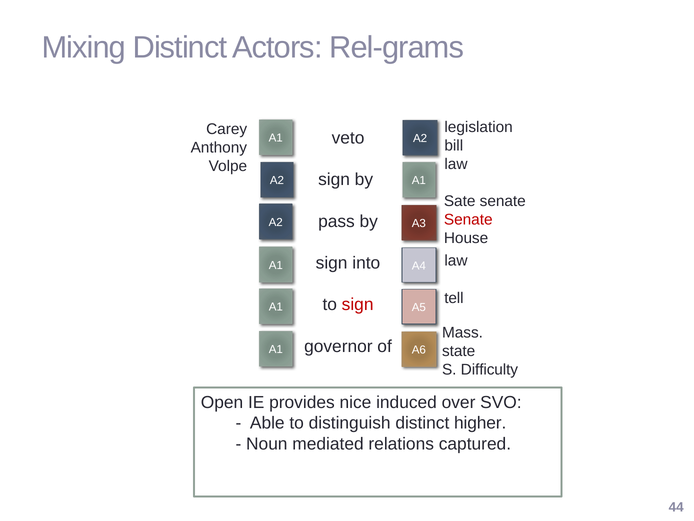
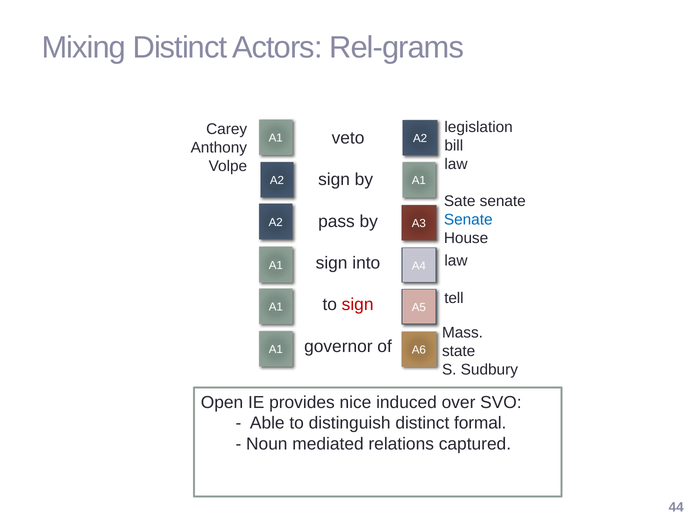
Senate colour: red -> blue (468, 220)
Difficulty: Difficulty -> Sudbury (489, 369)
higher: higher -> formal (480, 423)
